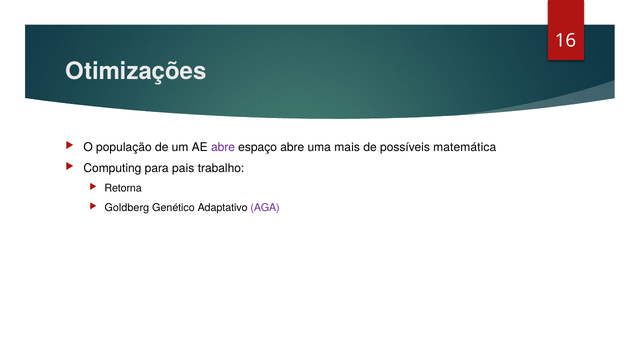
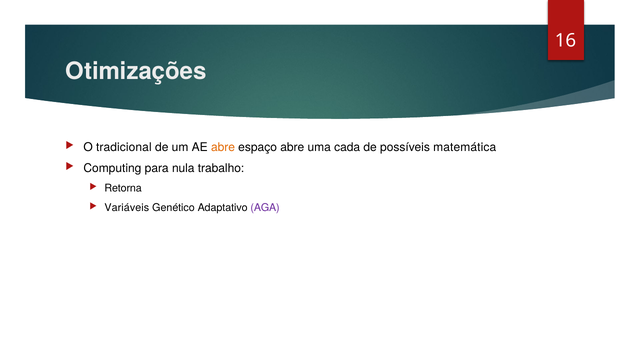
população: população -> tradicional (124, 147)
abre colour: purple -> orange (223, 147)
mais: mais -> cada (347, 147)
pais: pais -> nula (183, 168)
Goldberg: Goldberg -> Variáveis (127, 208)
